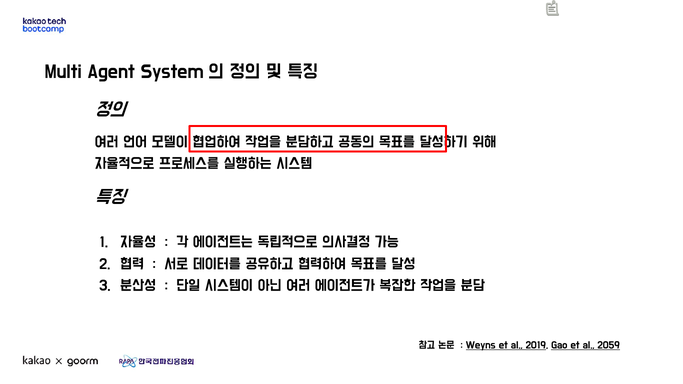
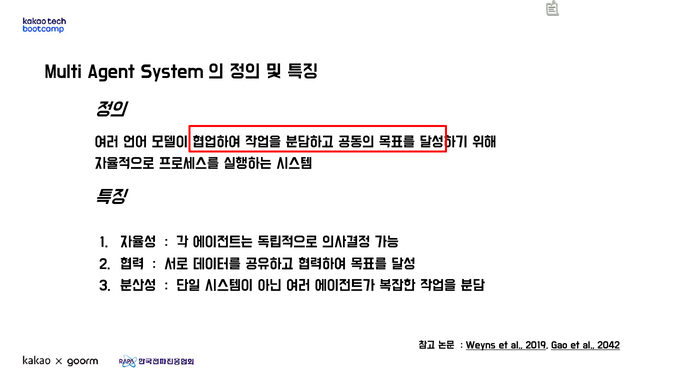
2059: 2059 -> 2042 (609, 345)
